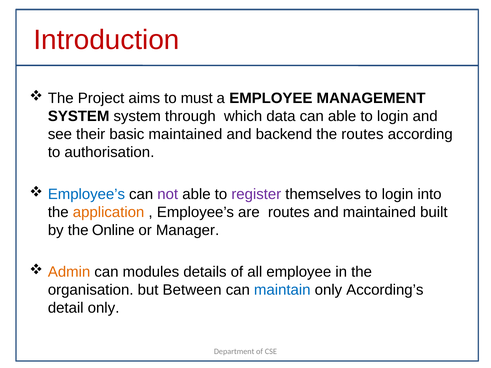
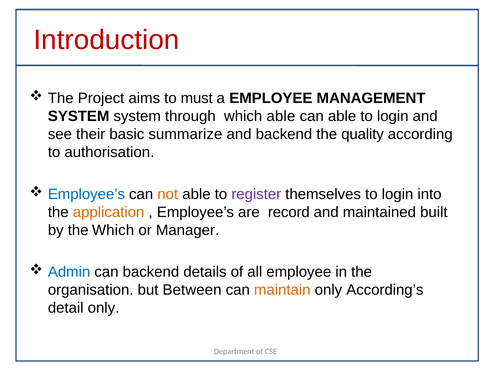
which data: data -> able (281, 116)
basic maintained: maintained -> summarize (185, 134)
the routes: routes -> quality (363, 134)
not colour: purple -> orange (168, 194)
are routes: routes -> record (289, 212)
the Online: Online -> Which (113, 230)
Admin colour: orange -> blue (69, 272)
can modules: modules -> backend (151, 272)
maintain colour: blue -> orange (282, 290)
